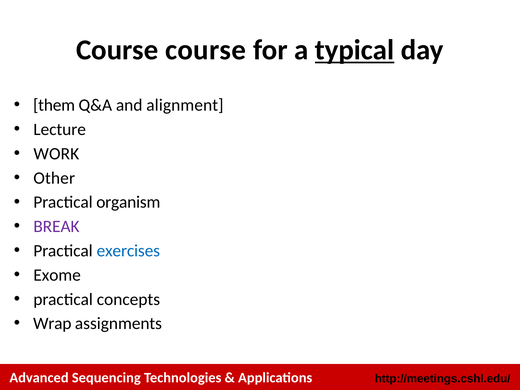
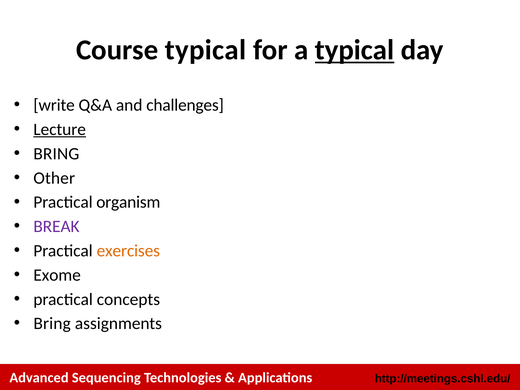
Course course: course -> typical (206, 50)
them: them -> write (54, 105)
alignment: alignment -> challenges (185, 105)
Lecture underline: none -> present (60, 129)
WORK: WORK -> BRING (56, 154)
exercises colour: blue -> orange (128, 251)
Wrap: Wrap -> Bring (52, 324)
